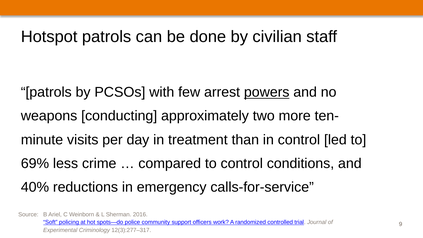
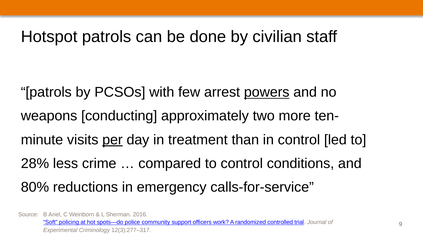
per underline: none -> present (112, 140)
69%: 69% -> 28% (35, 163)
40%: 40% -> 80% (35, 187)
